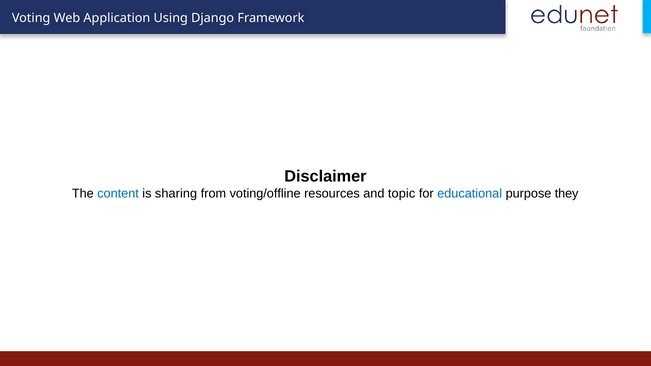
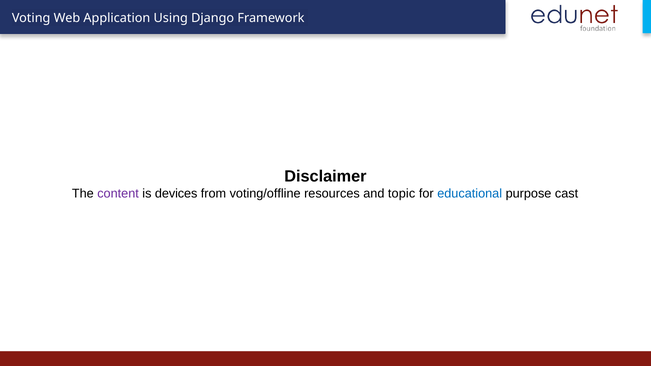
content colour: blue -> purple (118, 194)
sharing: sharing -> devices (176, 194)
they: they -> cast (567, 194)
